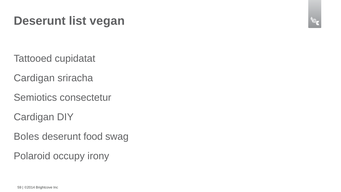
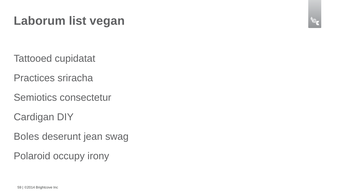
Deserunt: Deserunt -> Laborum (40, 21)
Cardigan: Cardigan -> Practices (34, 78)
food: food -> jean (93, 137)
